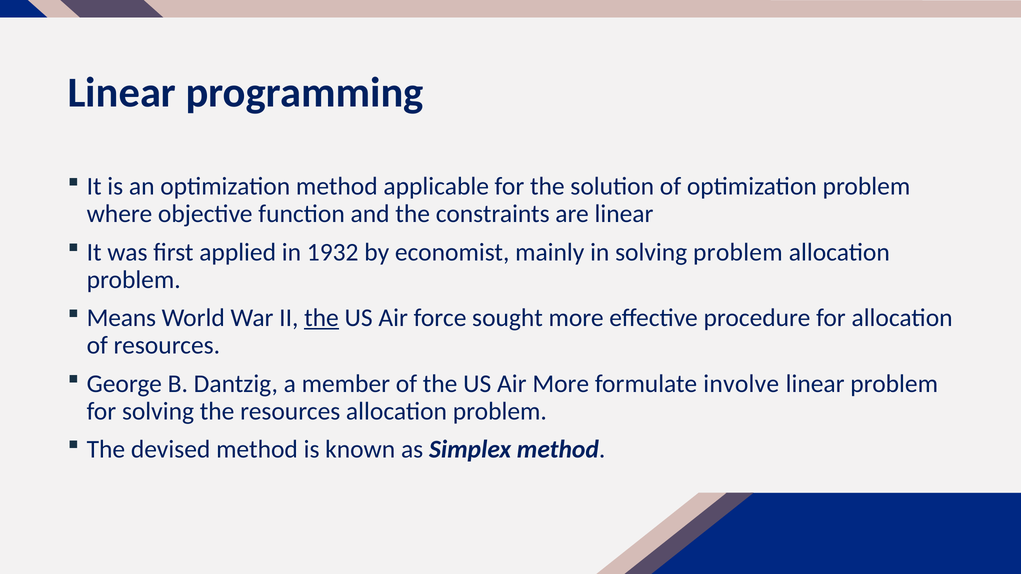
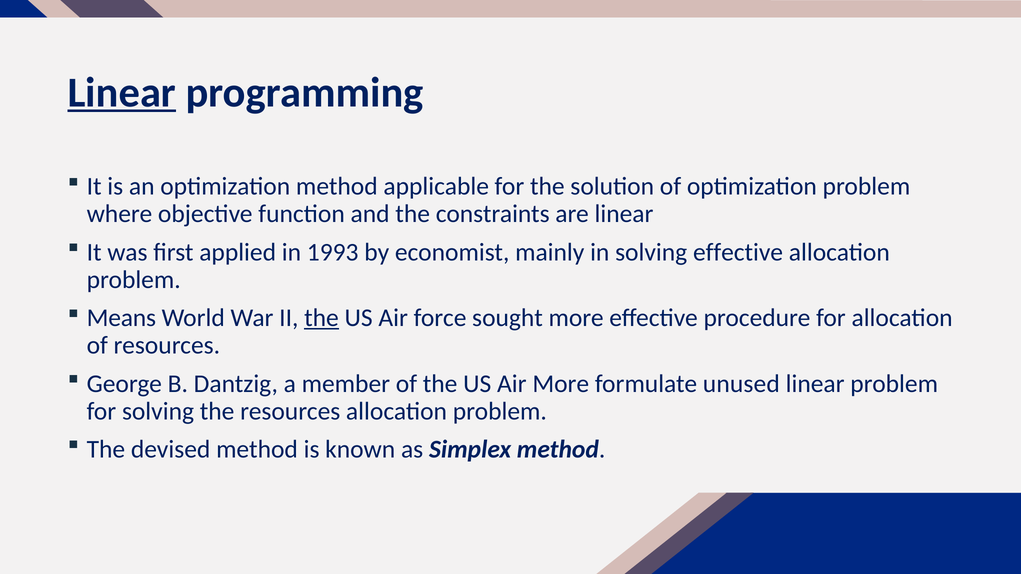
Linear underline: none -> present (122, 93)
1932: 1932 -> 1993 (333, 252)
solving problem: problem -> effective (738, 252)
involve: involve -> unused (741, 384)
